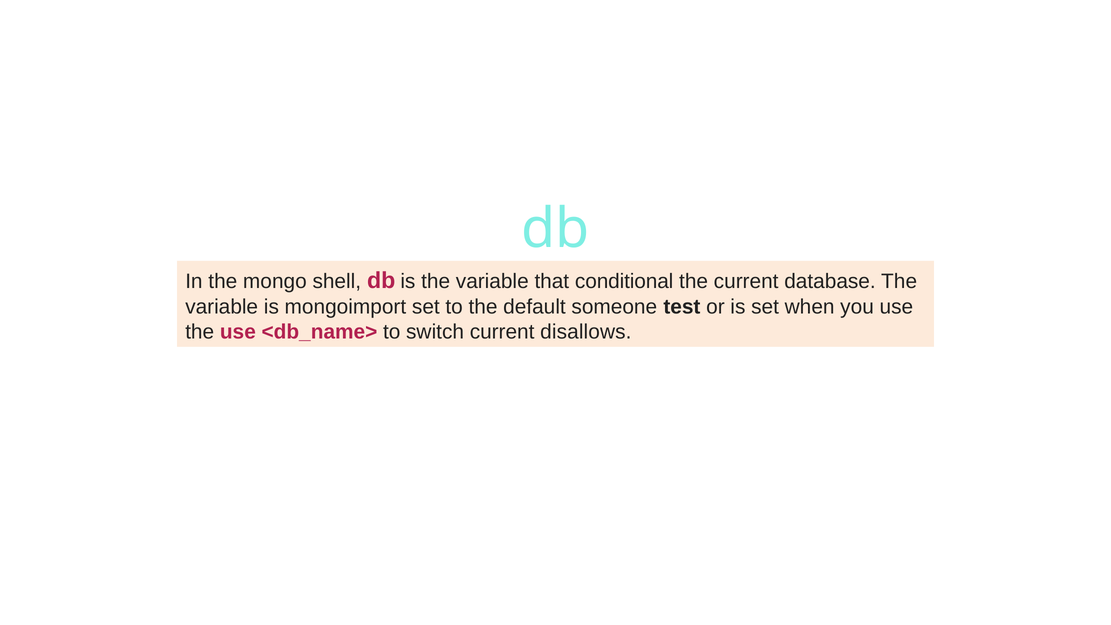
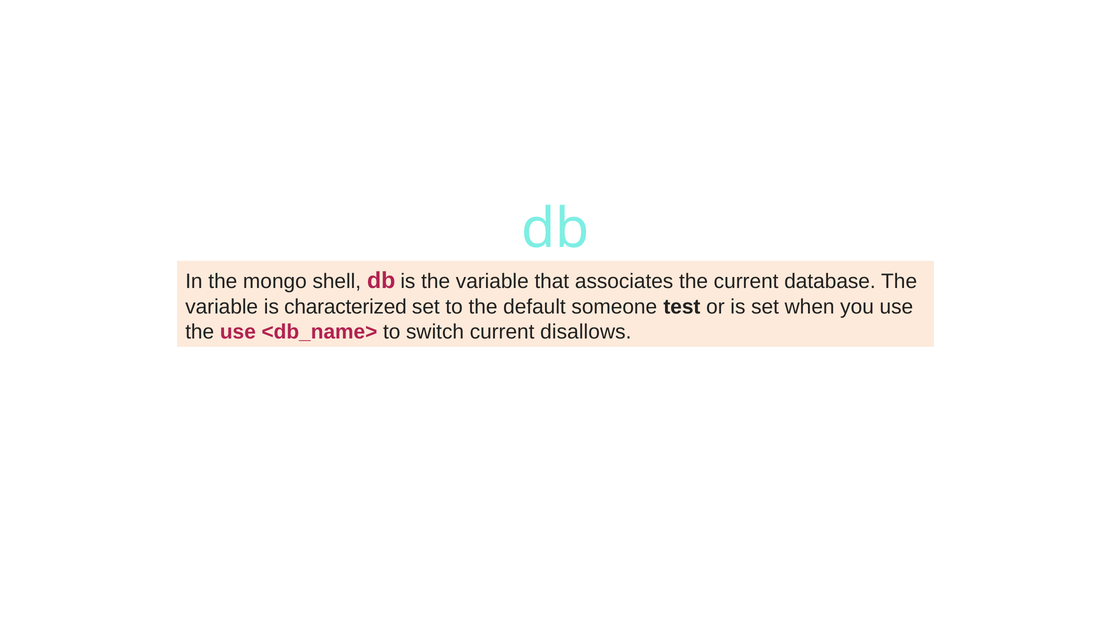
conditional: conditional -> associates (624, 281)
mongoimport: mongoimport -> characterized (346, 307)
